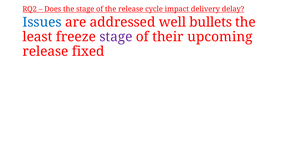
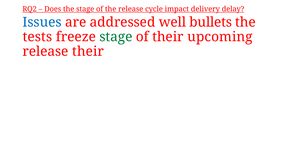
least: least -> tests (37, 37)
stage colour: purple -> green (116, 37)
release fixed: fixed -> their (88, 51)
